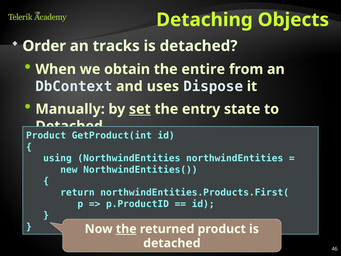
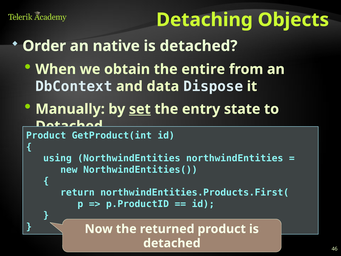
tracks: tracks -> native (116, 46)
uses: uses -> data (163, 86)
the underline: present -> none (126, 229)
